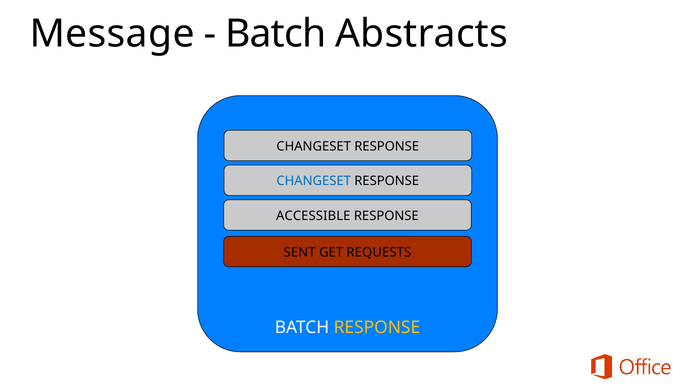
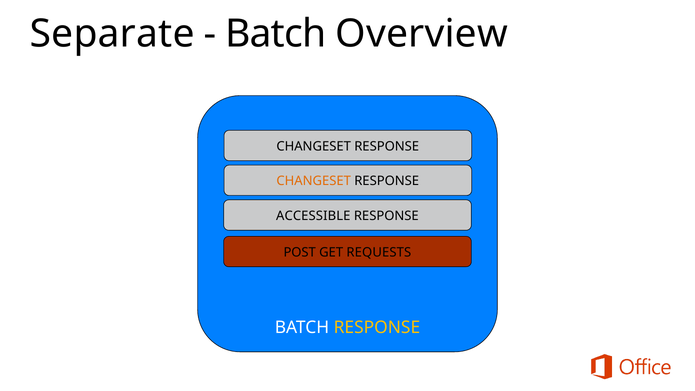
Message: Message -> Separate (112, 34)
Abstracts: Abstracts -> Overview (422, 34)
CHANGESET colour: blue -> orange (314, 181)
SENT: SENT -> POST (300, 252)
